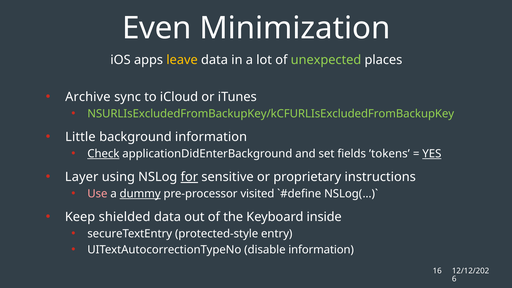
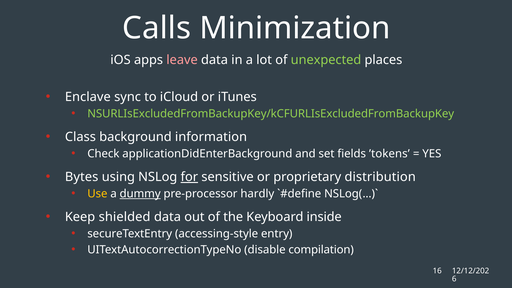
Even: Even -> Calls (157, 28)
leave colour: yellow -> pink (182, 60)
Archive: Archive -> Enclave (88, 97)
Little: Little -> Class (80, 137)
Check underline: present -> none (103, 154)
YES underline: present -> none (432, 154)
Layer: Layer -> Bytes (82, 177)
instructions: instructions -> distribution (380, 177)
Use colour: pink -> yellow (97, 194)
visited: visited -> hardly (257, 194)
protected-style: protected-style -> accessing-style (217, 234)
disable information: information -> compilation (321, 250)
